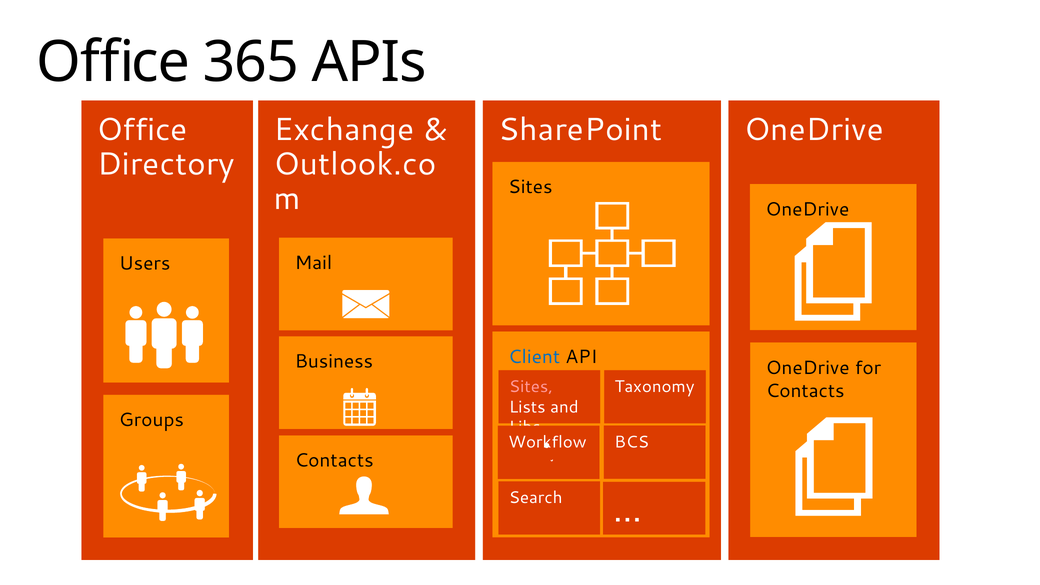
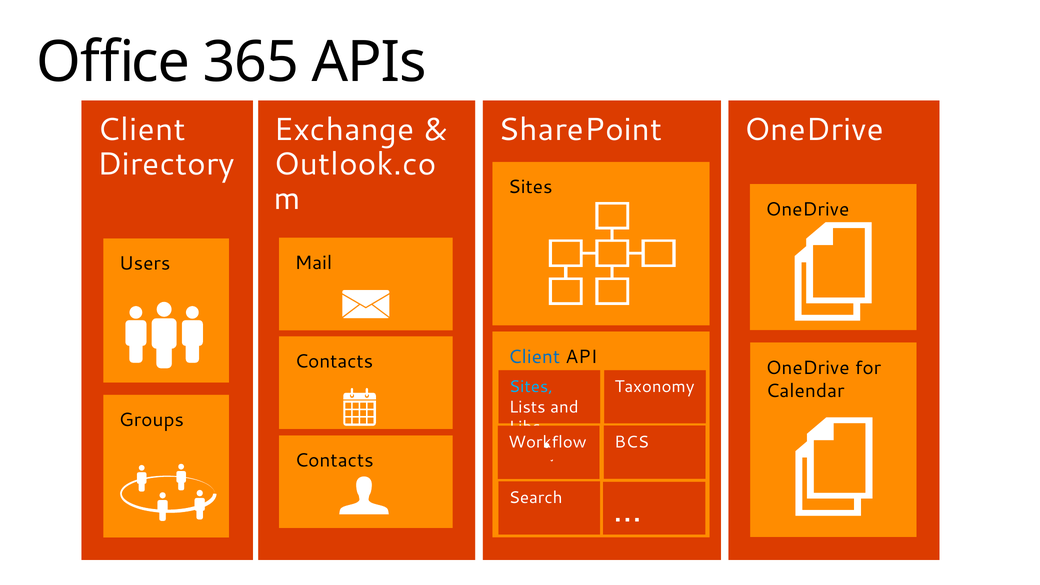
Office: Office -> Client (142, 130)
Business: Business -> Contacts (334, 362)
Sites colour: pink -> light blue (531, 387)
Contacts: Contacts -> Calendar (805, 391)
